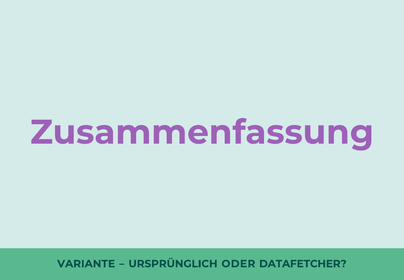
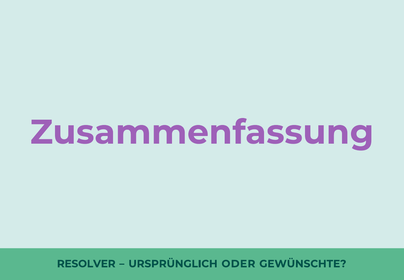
VARIANTE: VARIANTE -> RESOLVER (86, 263)
DATAFETCHER: DATAFETCHER -> GEWÜNSCHTE (303, 263)
